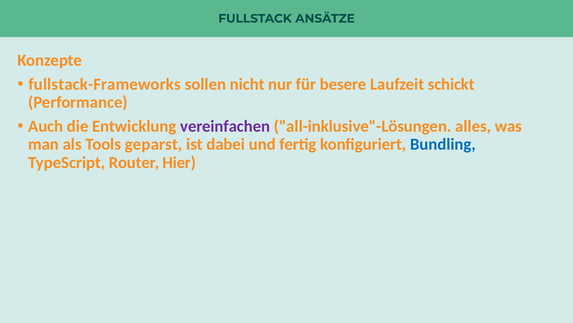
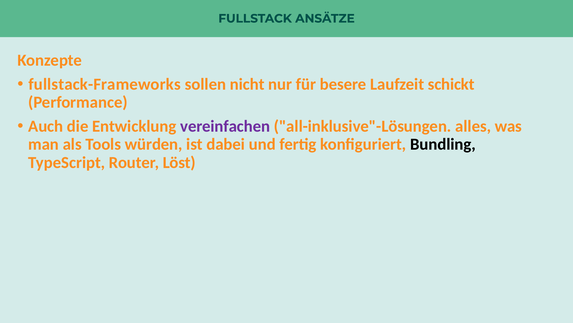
geparst: geparst -> würden (154, 144)
Bundling colour: blue -> black (443, 144)
Hier: Hier -> Löst (179, 162)
